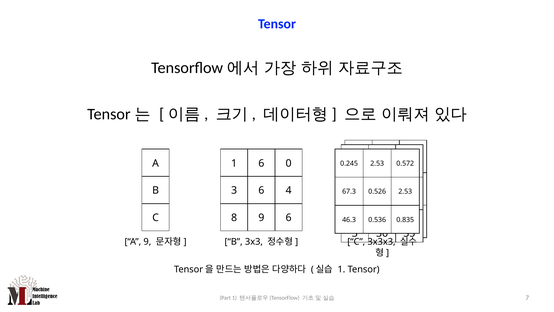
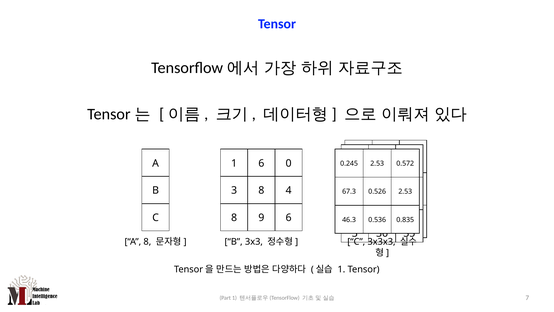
3 6: 6 -> 8 (261, 190)
A 9: 9 -> 8 (147, 242)
